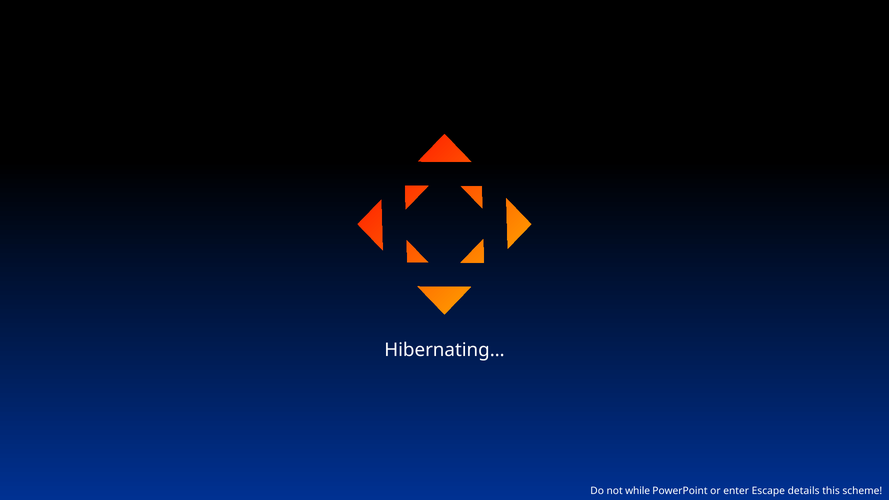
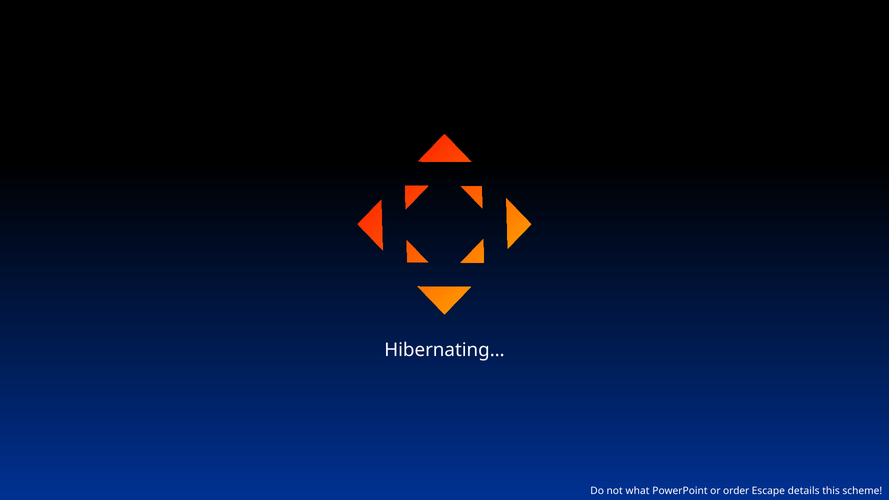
while: while -> what (638, 491)
enter: enter -> order (736, 491)
